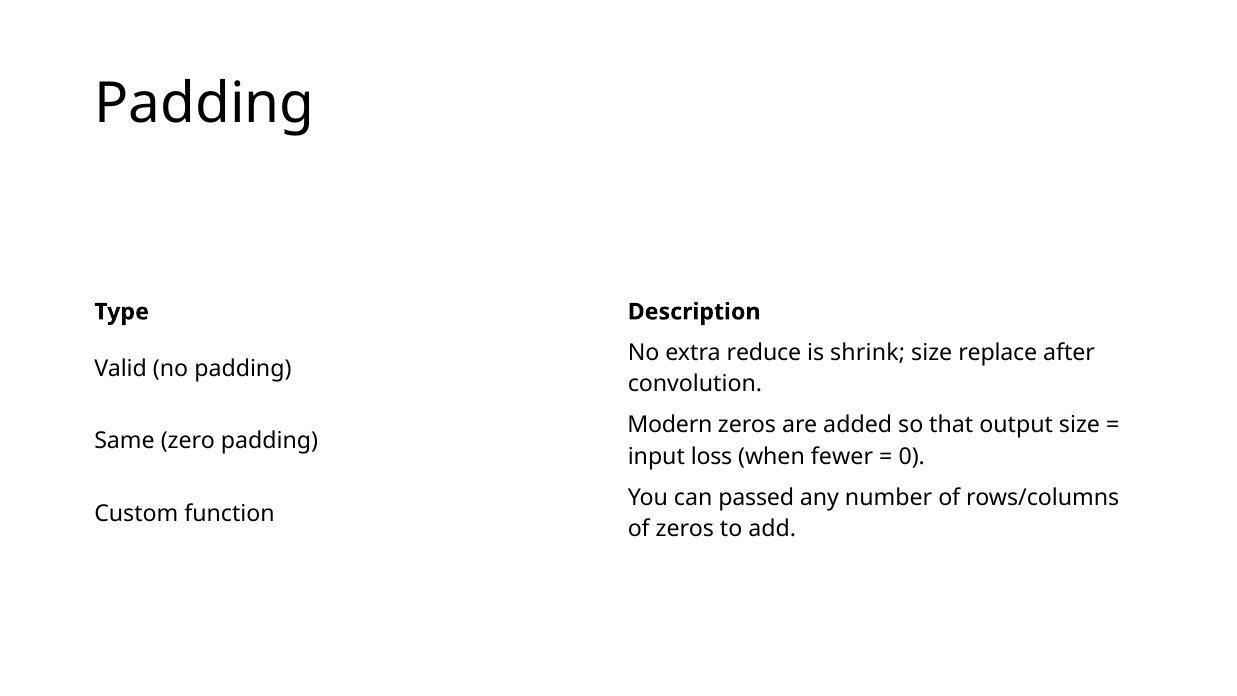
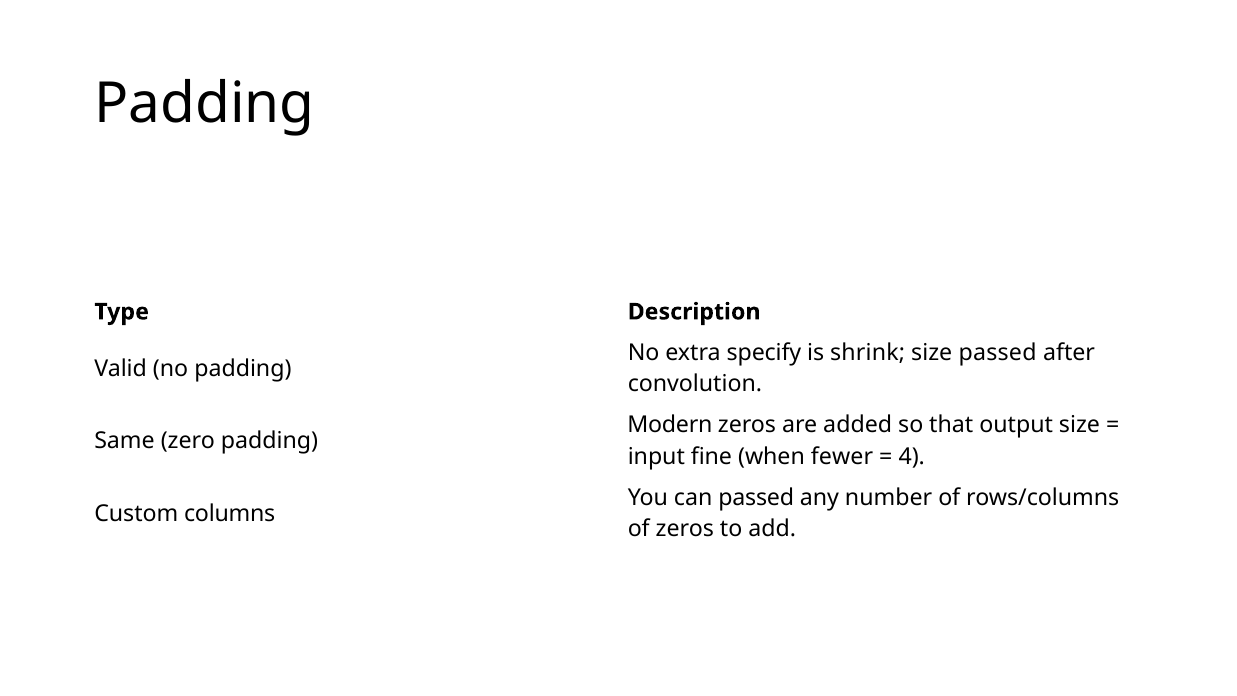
reduce: reduce -> specify (764, 353)
size replace: replace -> passed (998, 353)
loss: loss -> fine (712, 457)
0: 0 -> 4 (912, 457)
function: function -> columns (230, 513)
